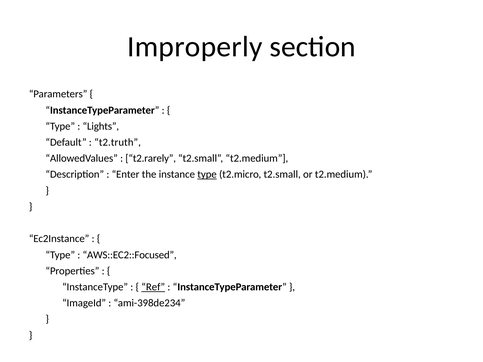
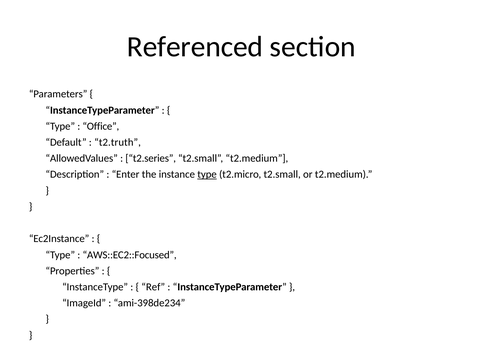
Improperly: Improperly -> Referenced (195, 47)
Lights: Lights -> Office (101, 126)
t2.rarely: t2.rarely -> t2.series (151, 158)
Ref underline: present -> none (153, 287)
